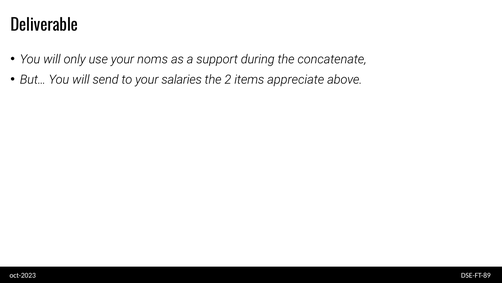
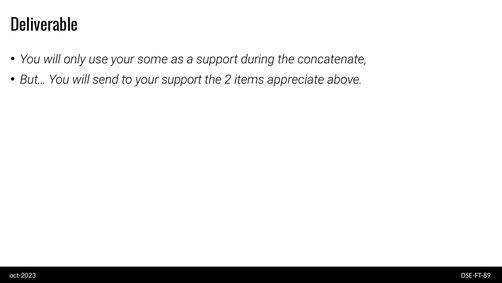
noms: noms -> some (153, 59)
your salaries: salaries -> support (182, 80)
